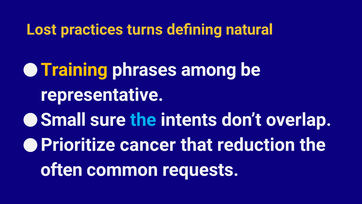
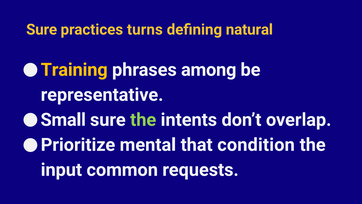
Lost: Lost -> Sure (42, 30)
the colour: light blue -> light green (143, 120)
cancer: cancer -> mental (148, 145)
reduction: reduction -> condition (256, 145)
often: often -> input (61, 170)
